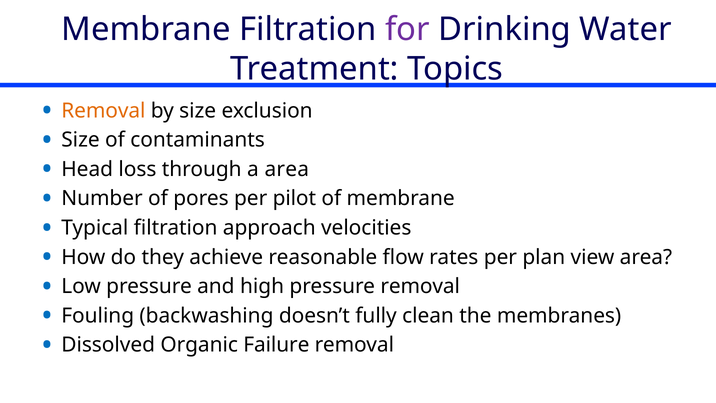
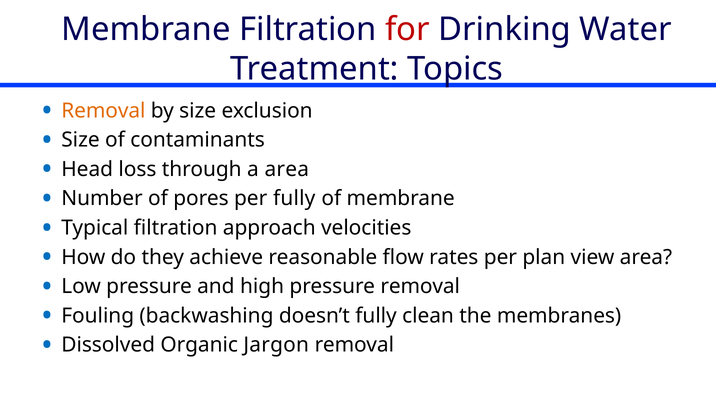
for colour: purple -> red (407, 30)
per pilot: pilot -> fully (294, 198)
Failure: Failure -> Jargon (276, 345)
